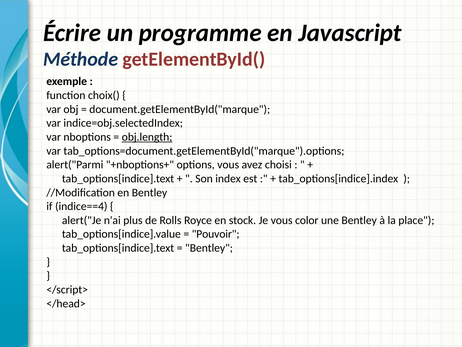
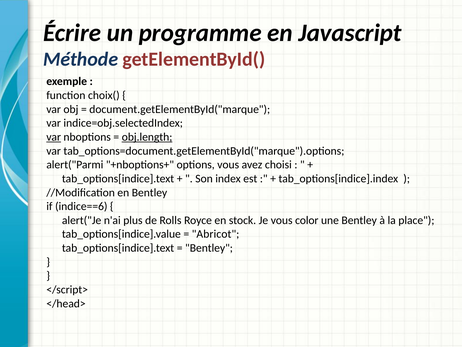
var underline: none -> present (54, 137)
indice==4: indice==4 -> indice==6 (81, 206)
Pouvoir: Pouvoir -> Abricot (216, 234)
